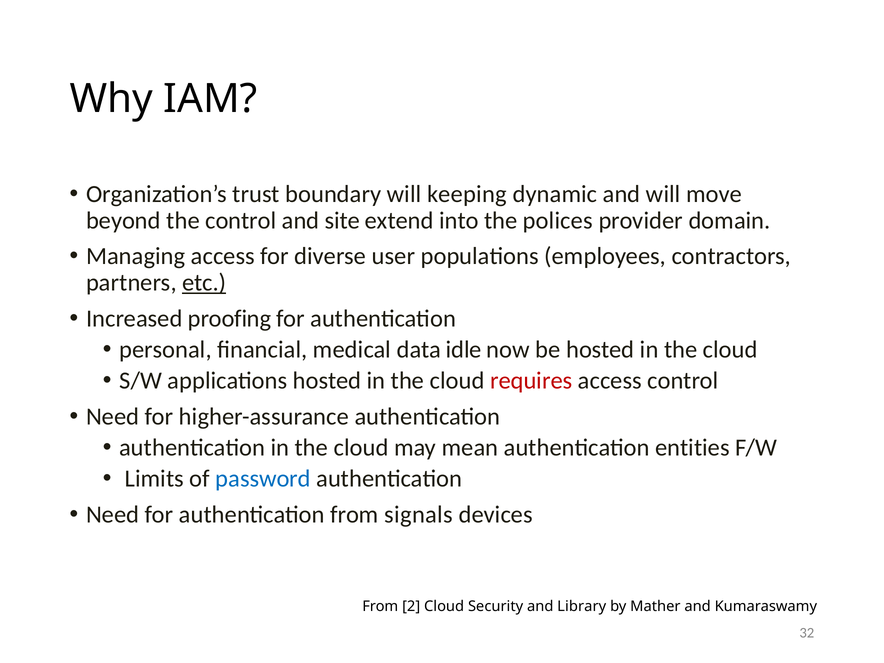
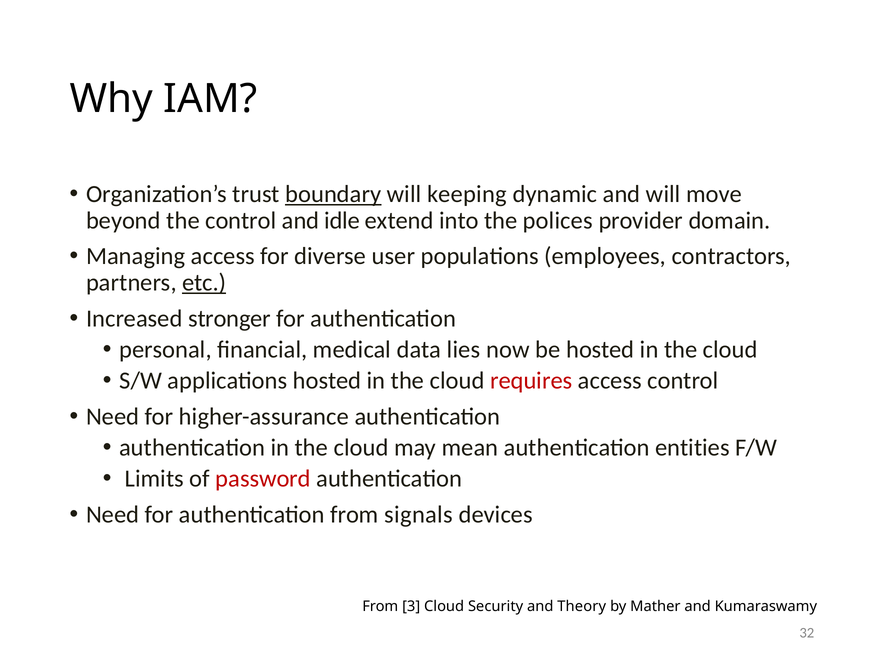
boundary underline: none -> present (333, 194)
site: site -> idle (342, 221)
proofing: proofing -> stronger (230, 319)
idle: idle -> lies (464, 350)
password colour: blue -> red (263, 479)
2: 2 -> 3 (411, 606)
Library: Library -> Theory (582, 606)
